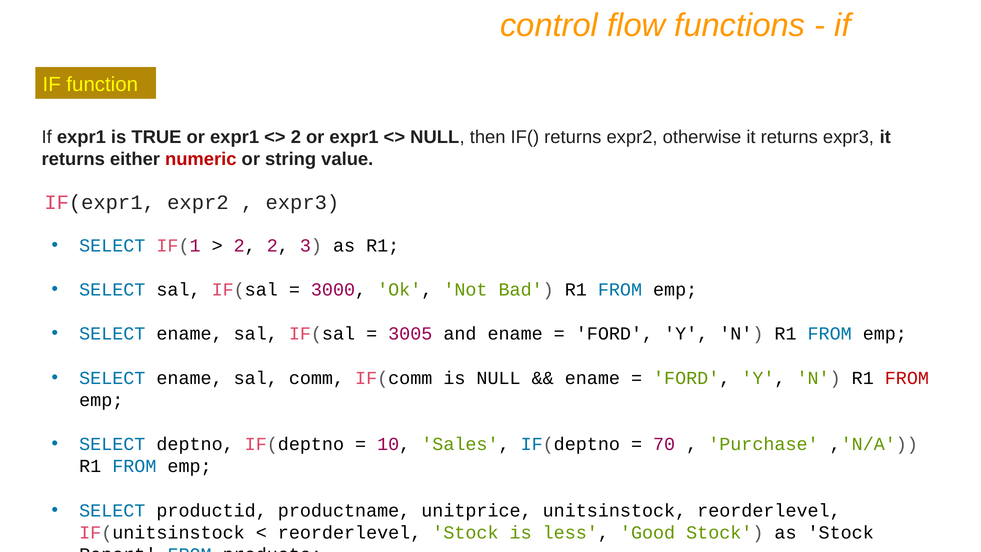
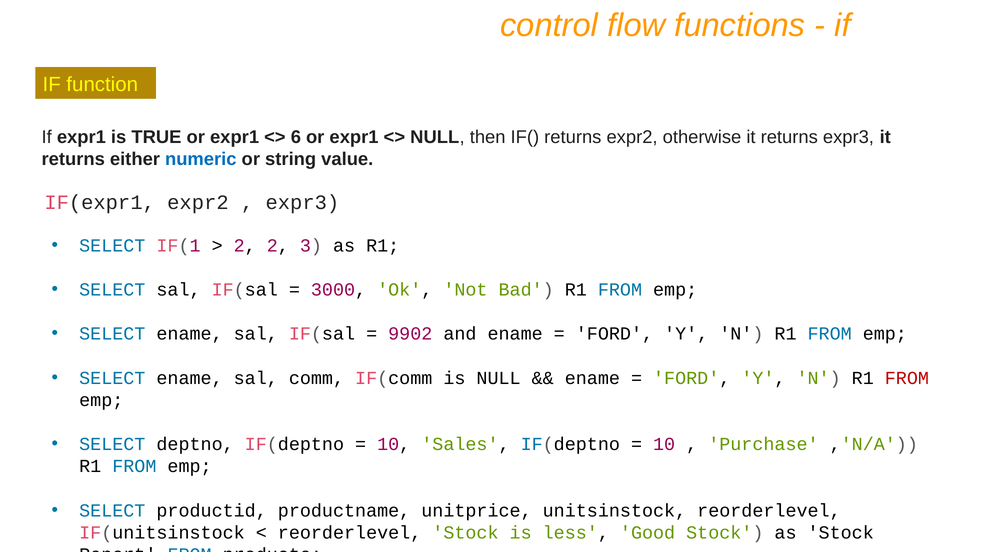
2: 2 -> 6 (296, 137)
numeric colour: red -> blue (201, 159)
3005: 3005 -> 9902 (410, 334)
70: 70 -> 10 (664, 444)
